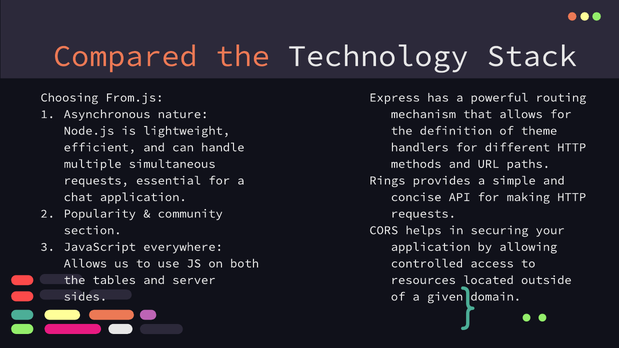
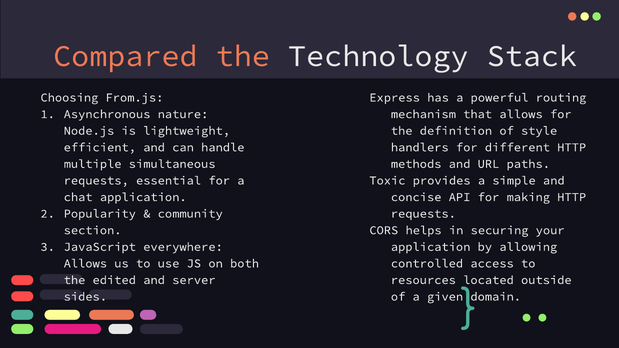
theme: theme -> style (539, 131)
Rings: Rings -> Toxic (387, 181)
tables: tables -> edited (114, 280)
